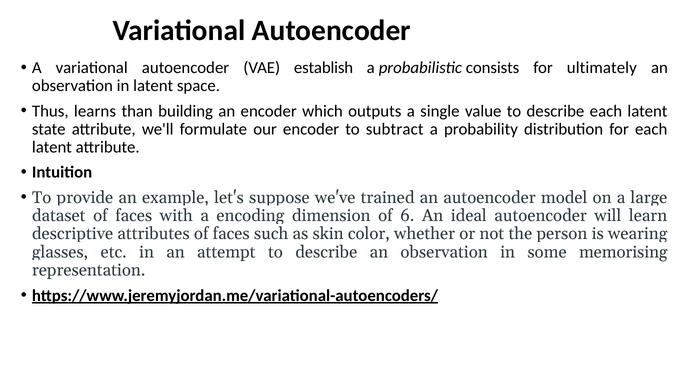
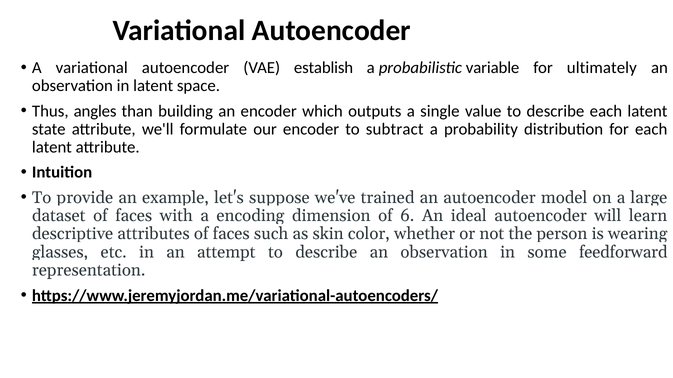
consists: consists -> variable (493, 68)
learns: learns -> angles (95, 111)
memorising: memorising -> feedforward (623, 252)
